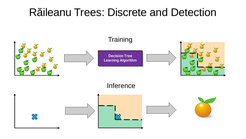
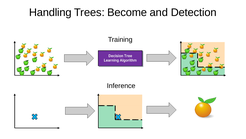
Răileanu: Răileanu -> Handling (50, 12)
Discrete: Discrete -> Become (127, 12)
